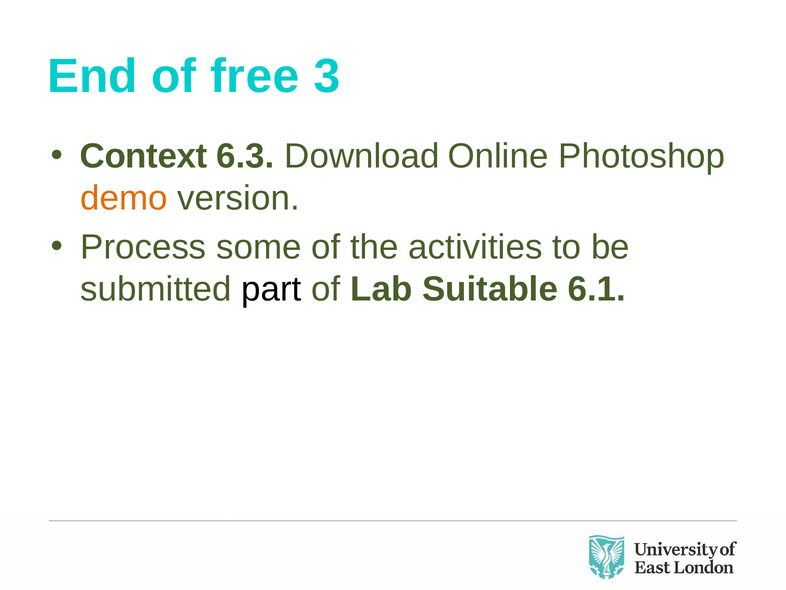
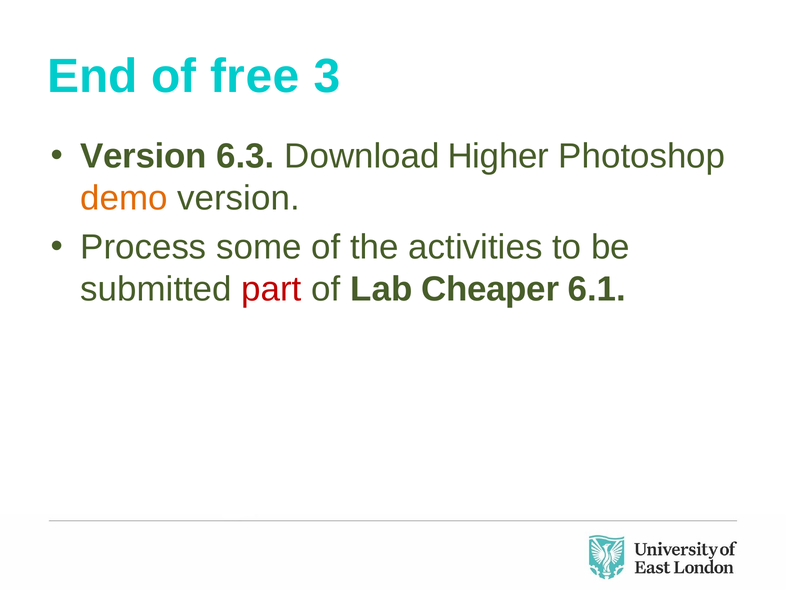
Context: Context -> Version (144, 156)
Online: Online -> Higher (498, 156)
part colour: black -> red (272, 289)
Suitable: Suitable -> Cheaper (490, 289)
